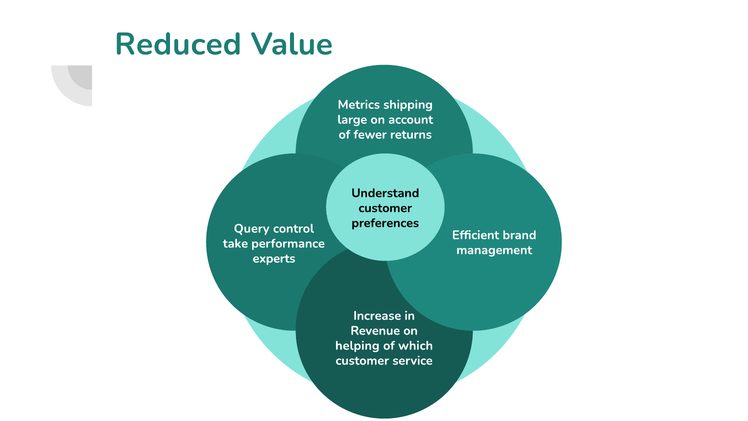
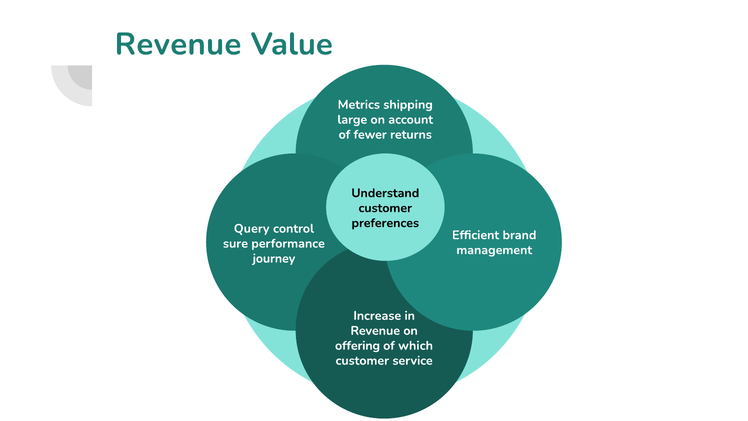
Reduced: Reduced -> Revenue (178, 44)
take: take -> sure (235, 243)
experts: experts -> journey (274, 258)
helping: helping -> offering (358, 345)
